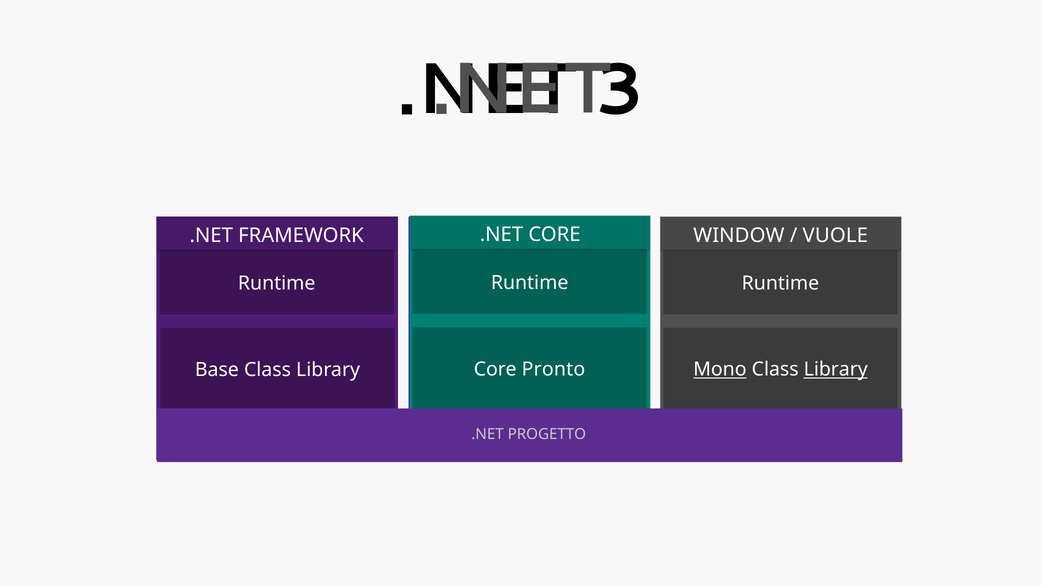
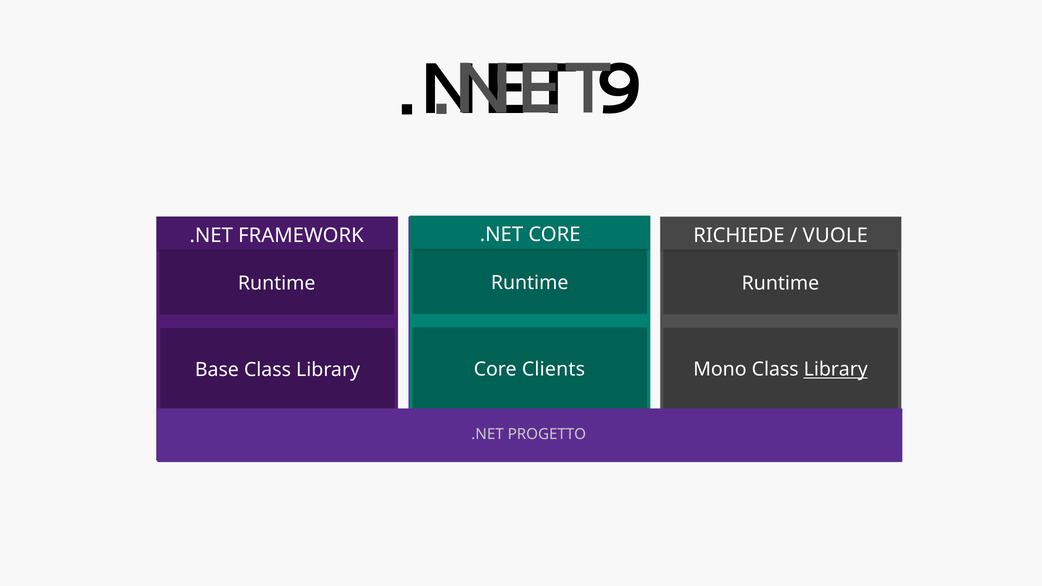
3: 3 -> 9 (619, 90)
WINDOW: WINDOW -> RICHIEDE (739, 236)
Pronto: Pronto -> Clients (553, 369)
Mono underline: present -> none (720, 370)
